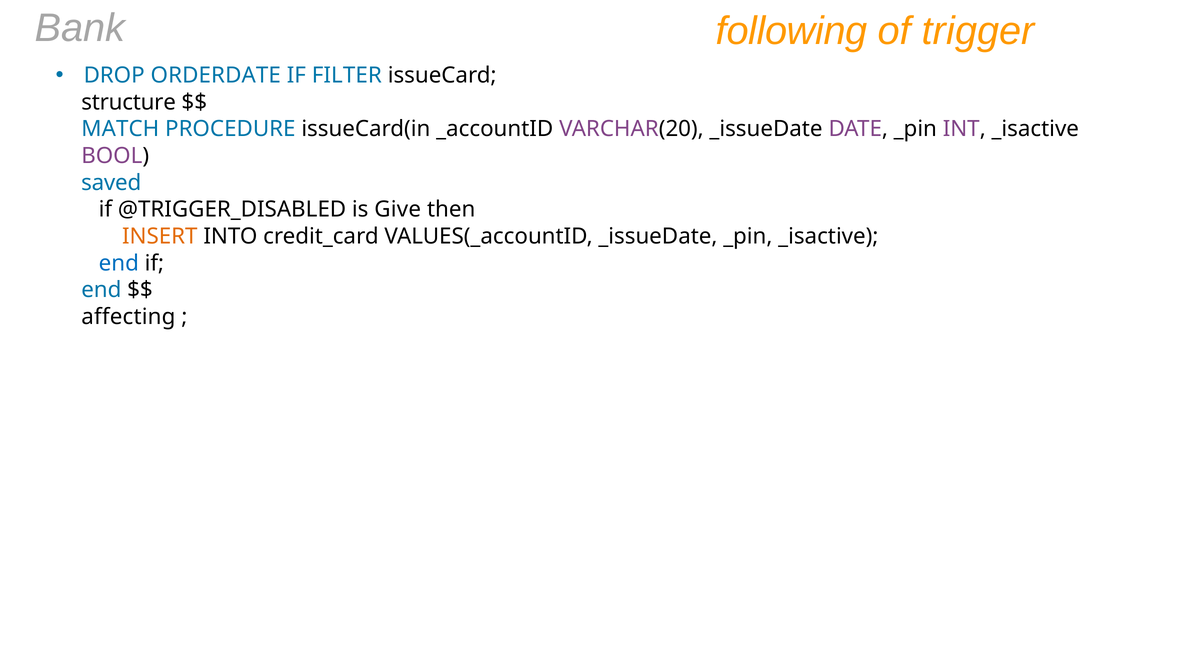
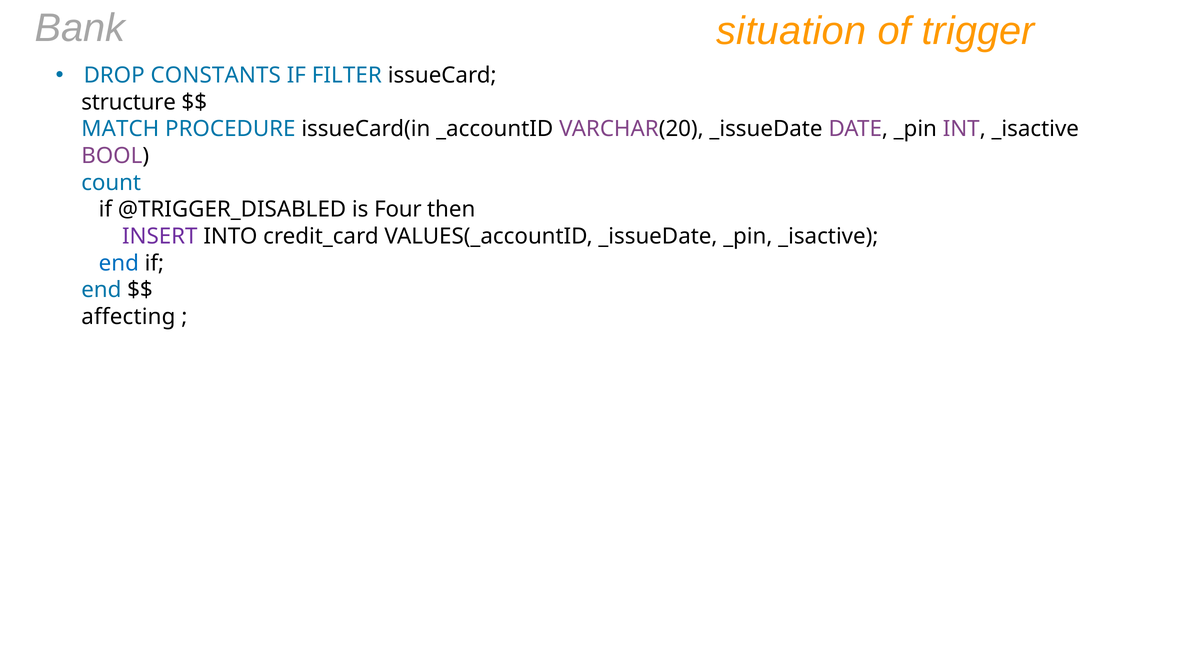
following: following -> situation (791, 31)
ORDERDATE: ORDERDATE -> CONSTANTS (216, 75)
saved: saved -> count (111, 183)
Give: Give -> Four (398, 210)
INSERT colour: orange -> purple (160, 236)
